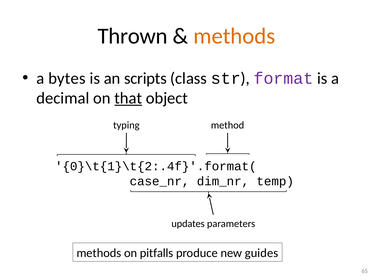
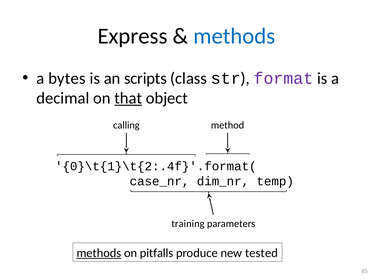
Thrown: Thrown -> Express (133, 36)
methods colour: orange -> blue (234, 36)
typing: typing -> calling (126, 125)
updates: updates -> training (188, 223)
methods underline: none -> present (99, 253)
guides: guides -> tested (261, 253)
